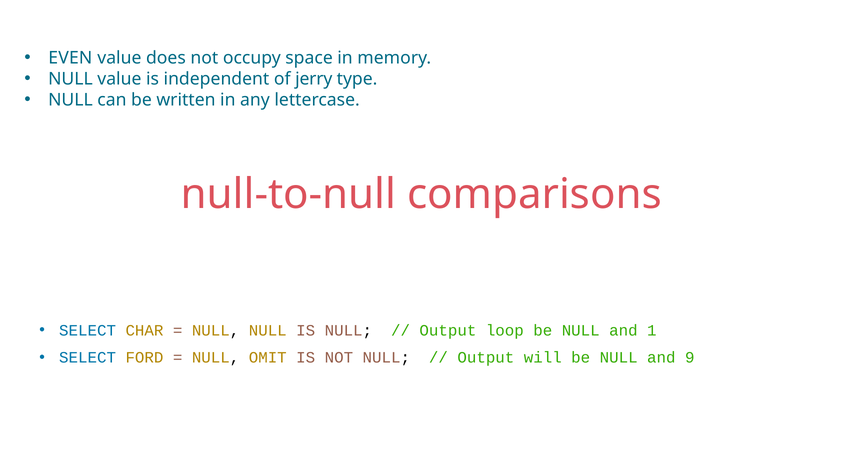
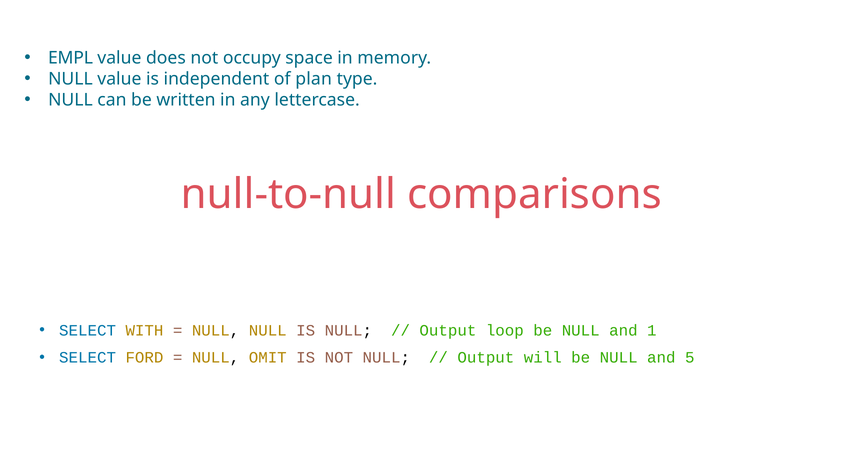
EVEN: EVEN -> EMPL (71, 58)
jerry: jerry -> plan (314, 79)
CHAR: CHAR -> WITH (144, 330)
9: 9 -> 5 (690, 358)
